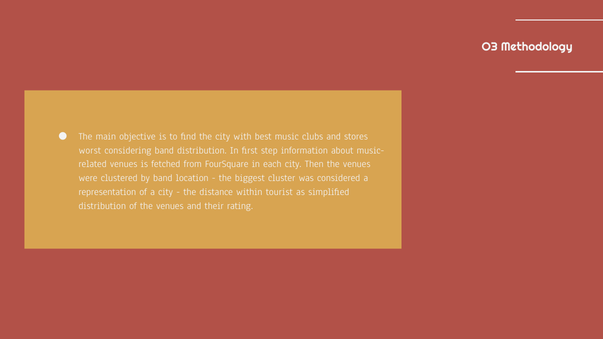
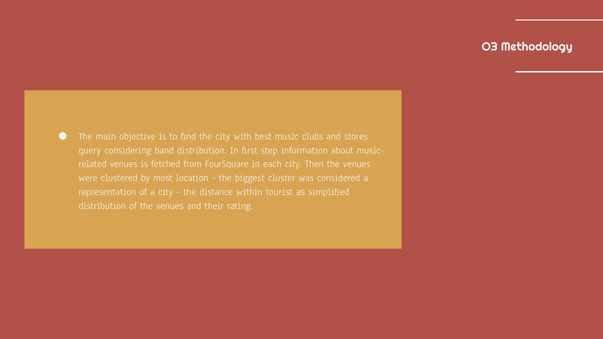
worst: worst -> query (90, 150)
by band: band -> most (163, 178)
